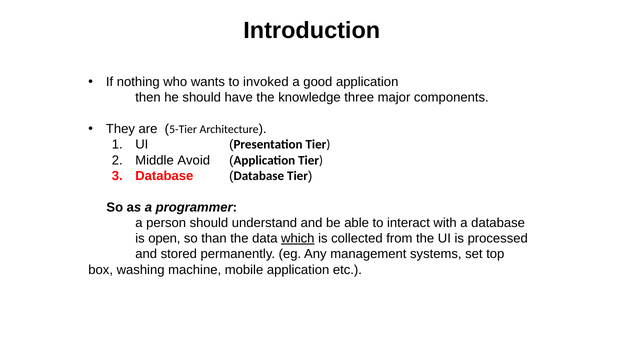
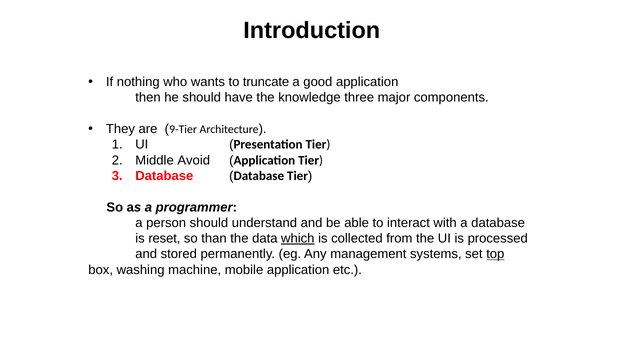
invoked: invoked -> truncate (266, 82)
5-Tier: 5-Tier -> 9-Tier (183, 129)
open: open -> reset (164, 239)
top underline: none -> present (495, 254)
